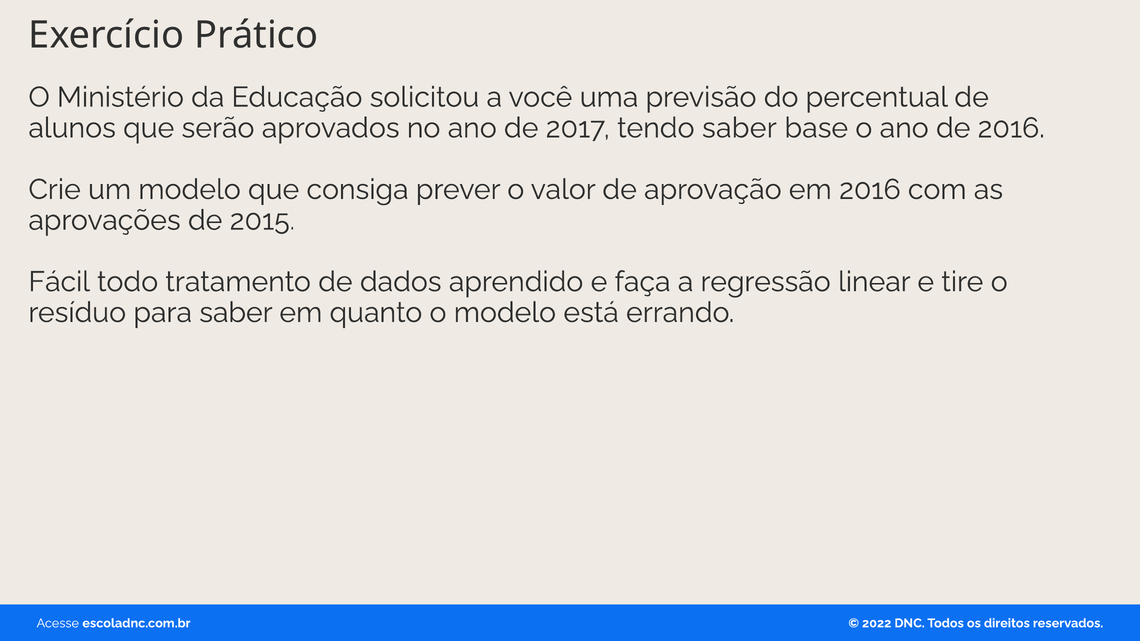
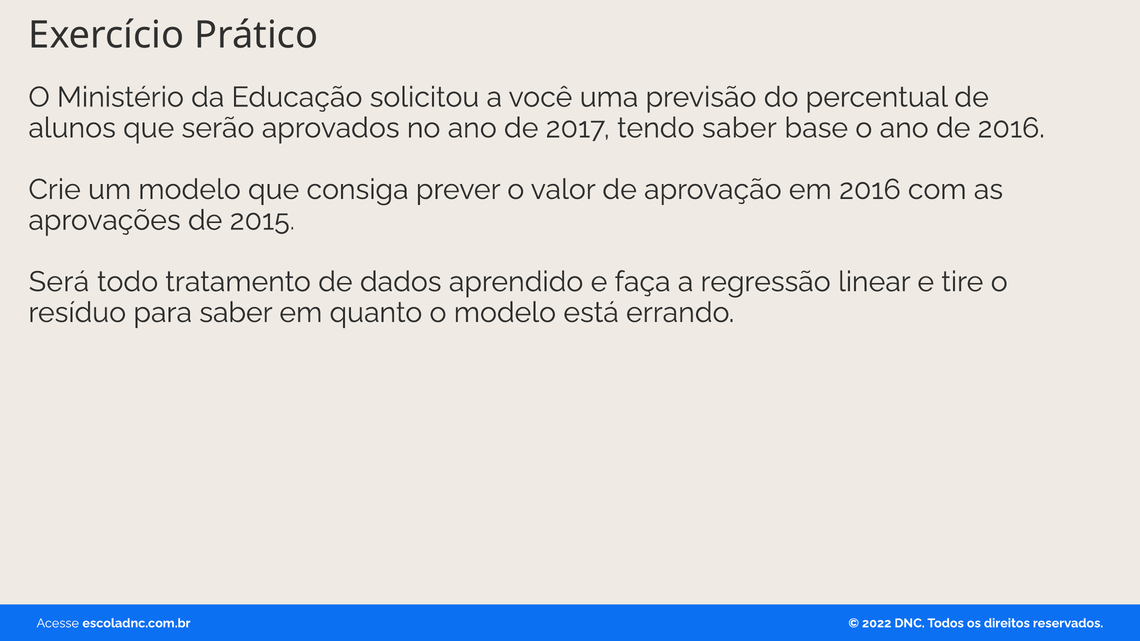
Fácil: Fácil -> Será (59, 282)
